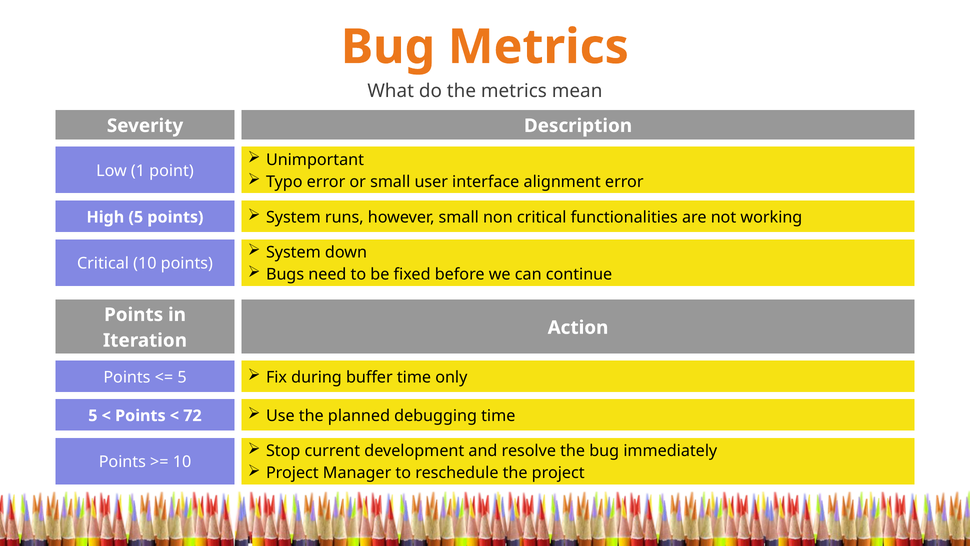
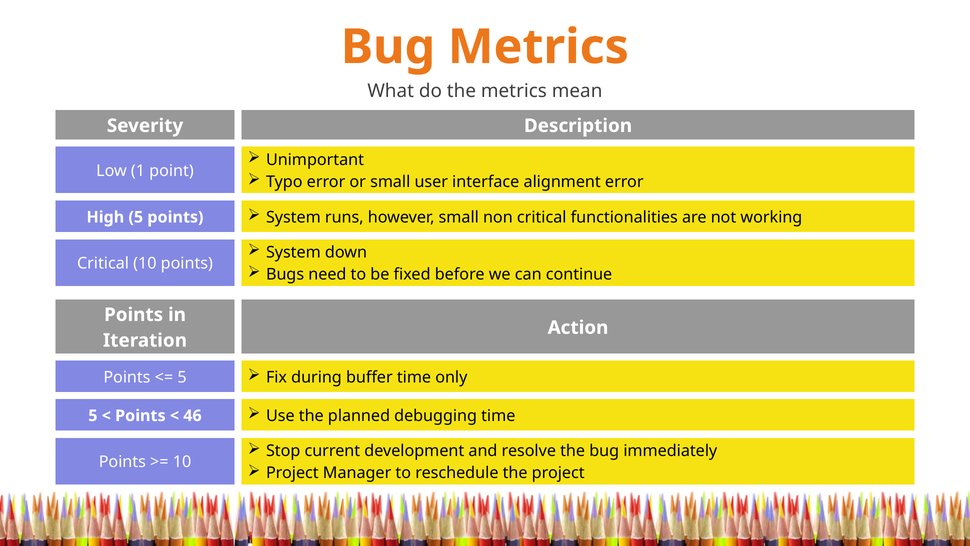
72: 72 -> 46 (192, 416)
